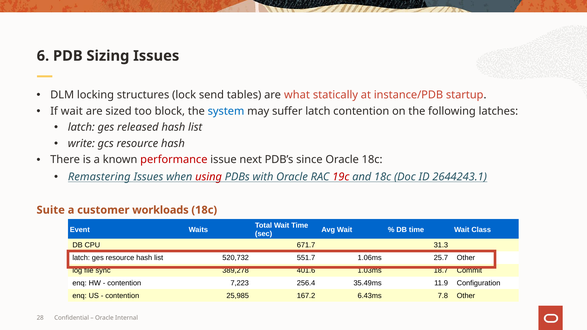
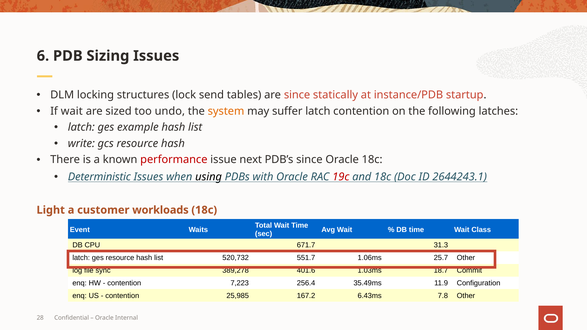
are what: what -> since (297, 95)
block: block -> undo (170, 111)
system colour: blue -> orange (226, 111)
released: released -> example (138, 127)
Remastering: Remastering -> Deterministic (99, 177)
using colour: red -> black (209, 177)
Suite: Suite -> Light (51, 210)
